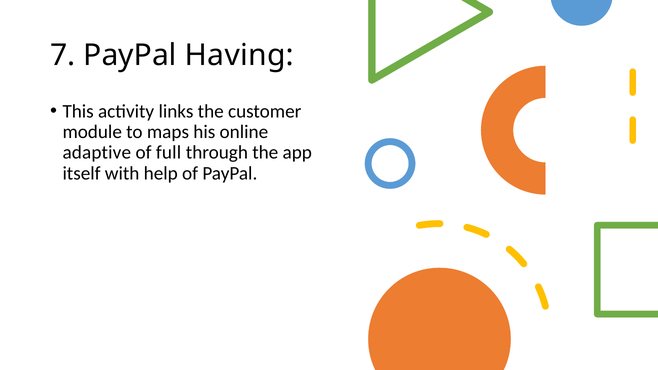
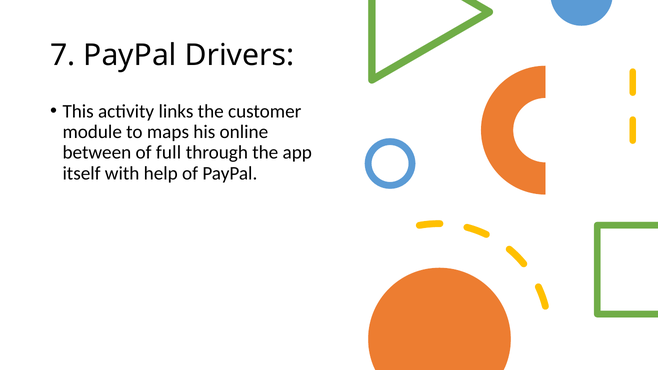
Having: Having -> Drivers (239, 55)
adaptive: adaptive -> between (97, 153)
